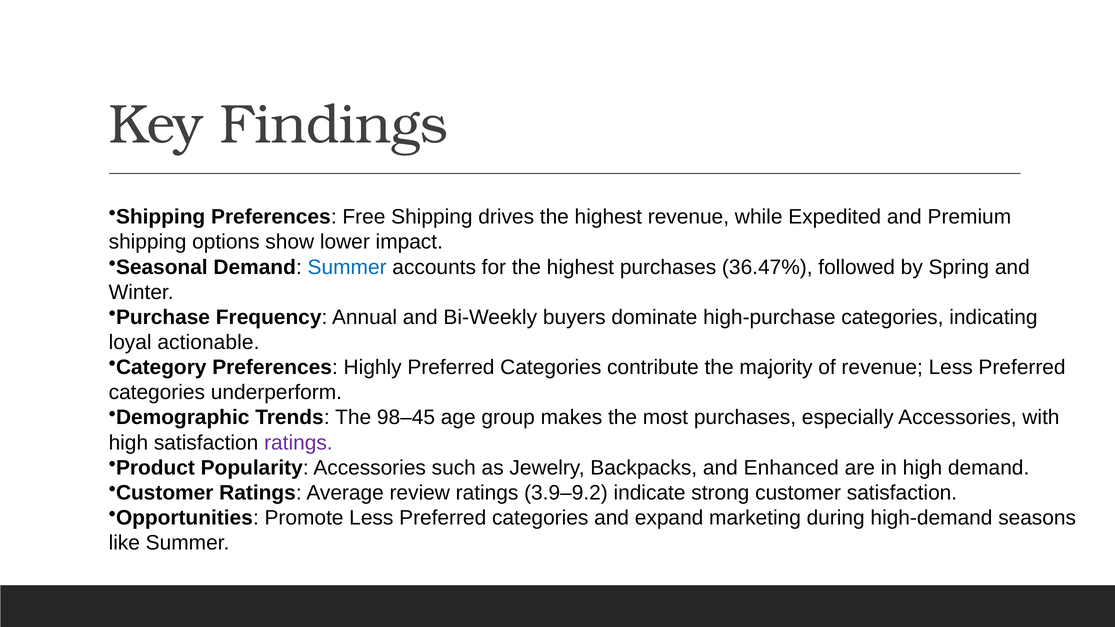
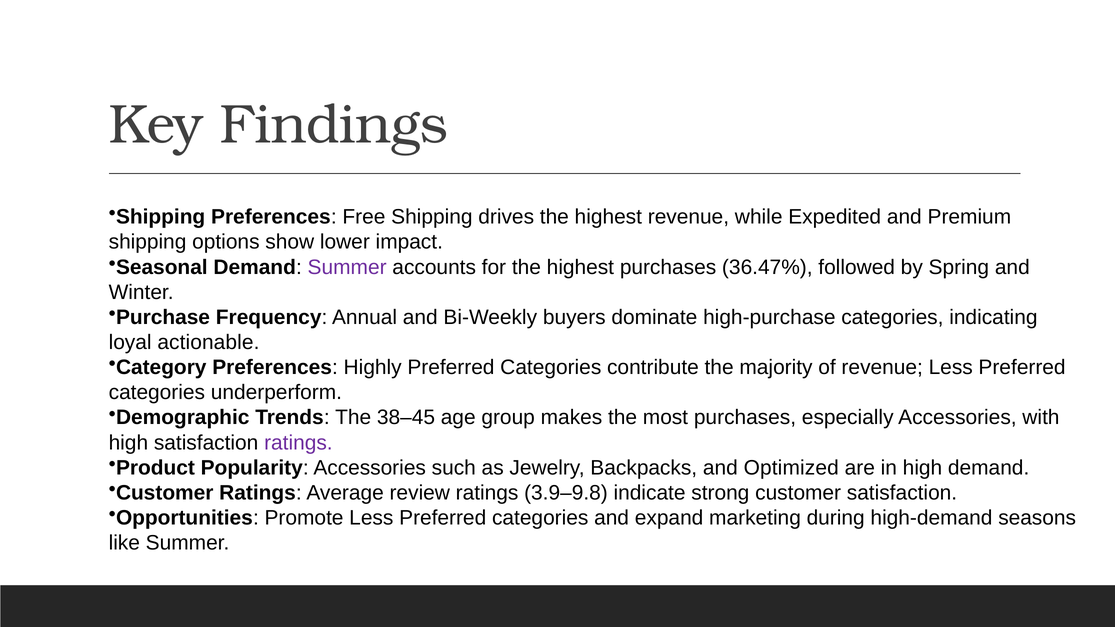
Summer colour: blue -> purple (347, 267)
98–45: 98–45 -> 38–45 (406, 418)
Enhanced: Enhanced -> Optimized (791, 468)
3.9–9.2: 3.9–9.2 -> 3.9–9.8 (566, 493)
